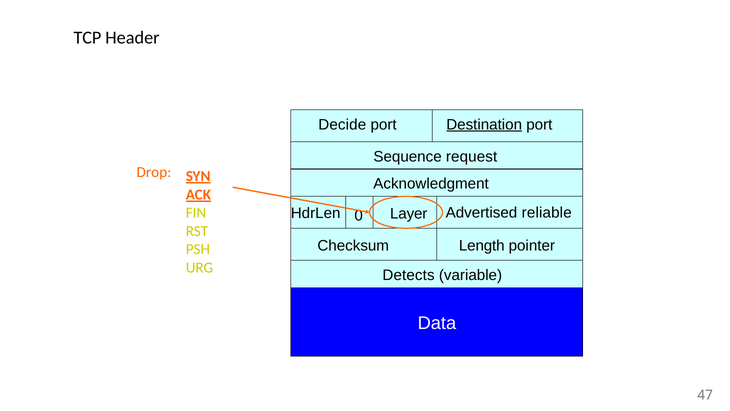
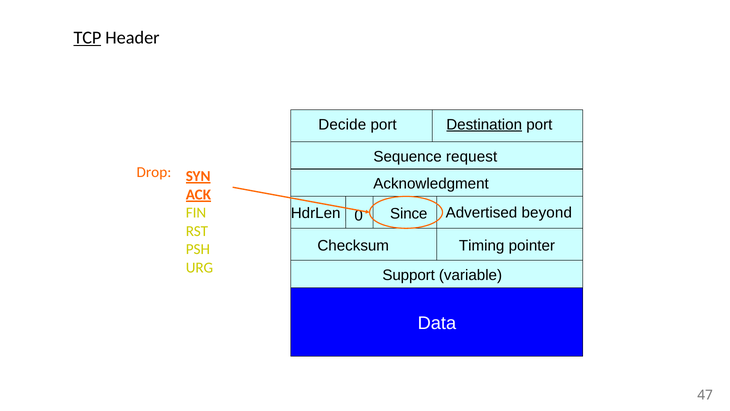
TCP underline: none -> present (87, 38)
reliable: reliable -> beyond (547, 213)
Layer: Layer -> Since (409, 214)
Length: Length -> Timing (482, 246)
Detects: Detects -> Support (409, 275)
